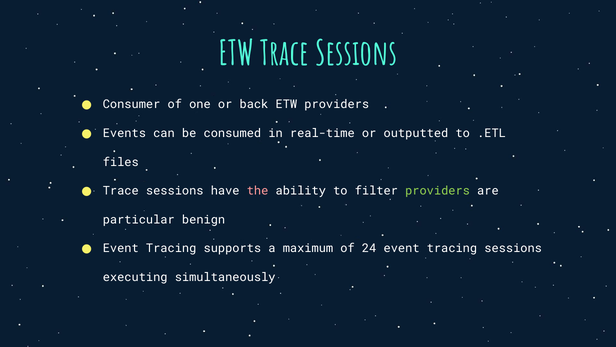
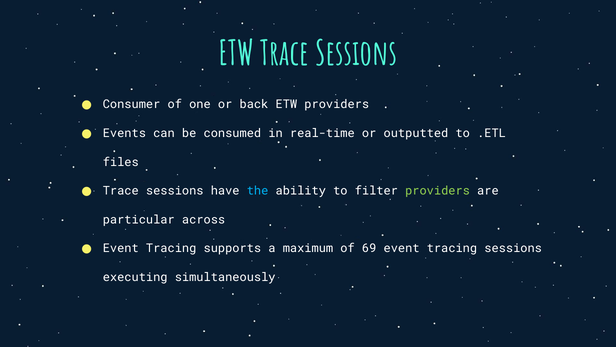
the colour: pink -> light blue (258, 191)
benign: benign -> across (204, 219)
24: 24 -> 69 (369, 248)
